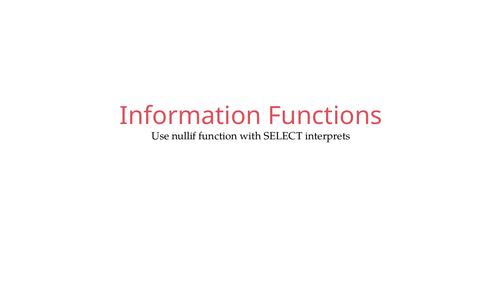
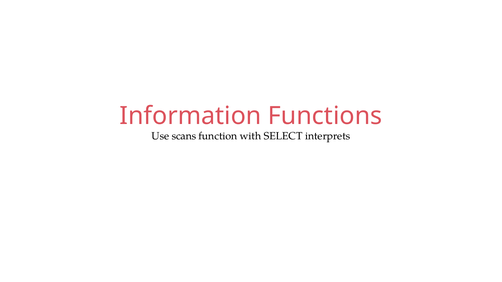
nullif: nullif -> scans (184, 136)
